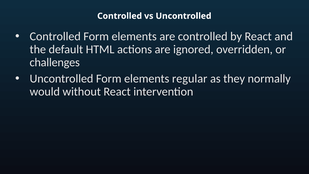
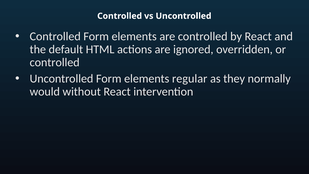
challenges: challenges -> controlled (55, 62)
